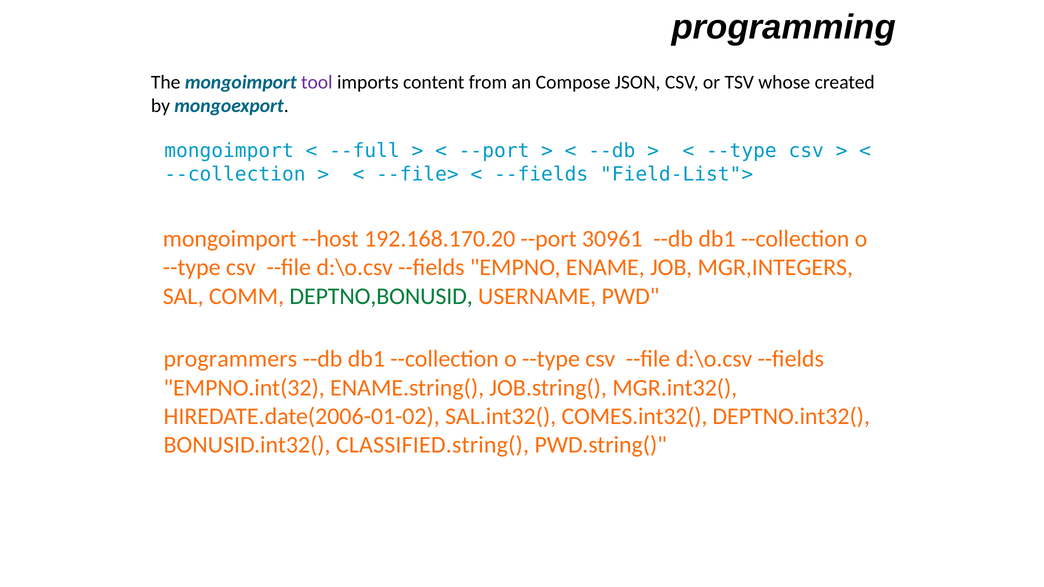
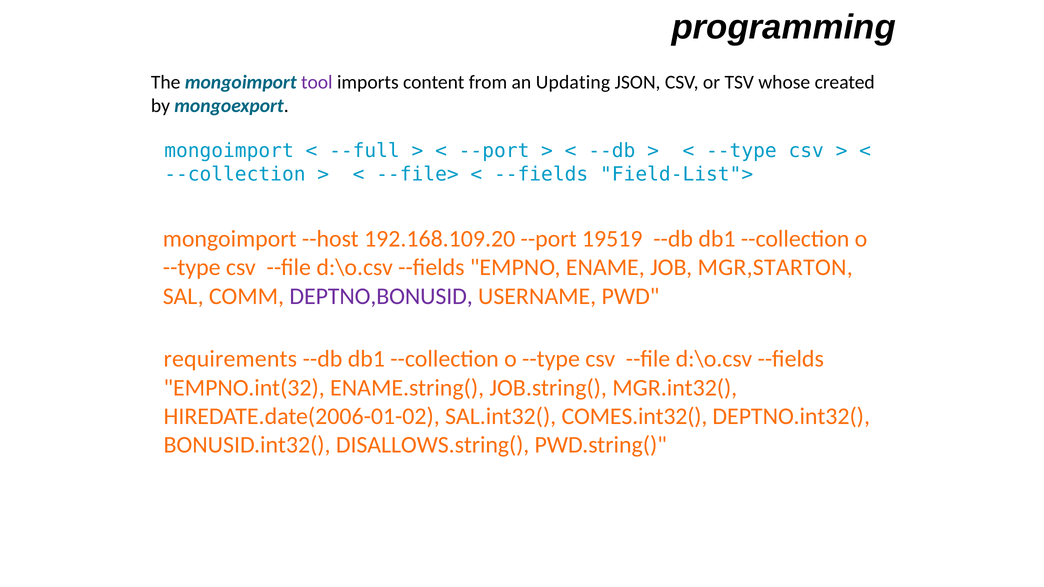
Compose: Compose -> Updating (573, 82)
192.168.170.20: 192.168.170.20 -> 192.168.109.20 (440, 239)
30961: 30961 -> 19519 (612, 239)
MGR,INTEGERS: MGR,INTEGERS -> MGR,STARTON (775, 268)
DEPTNO,BONUSID colour: green -> purple (381, 296)
programmers: programmers -> requirements (230, 359)
CLASSIFIED.string(: CLASSIFIED.string( -> DISALLOWS.string( (433, 445)
